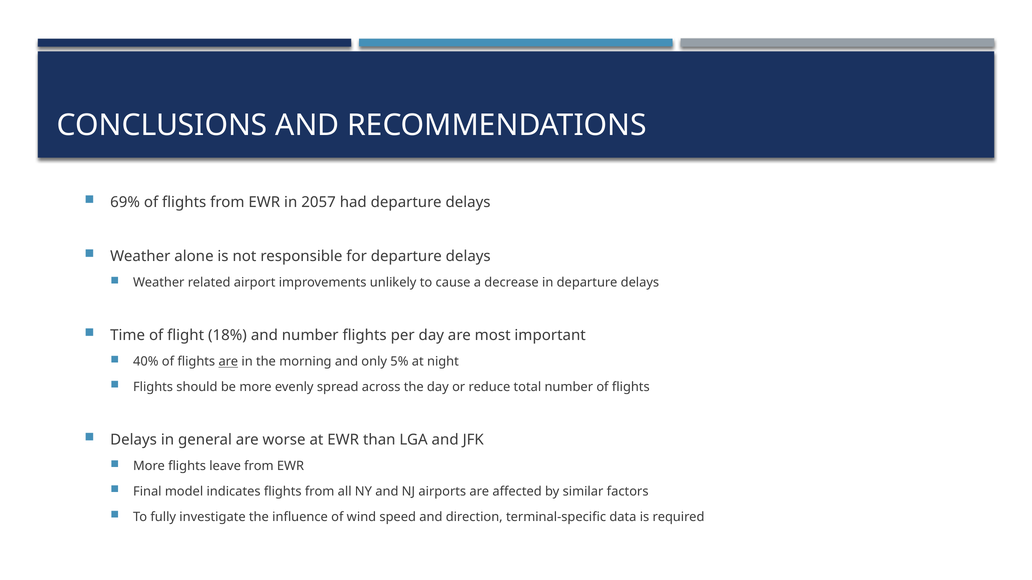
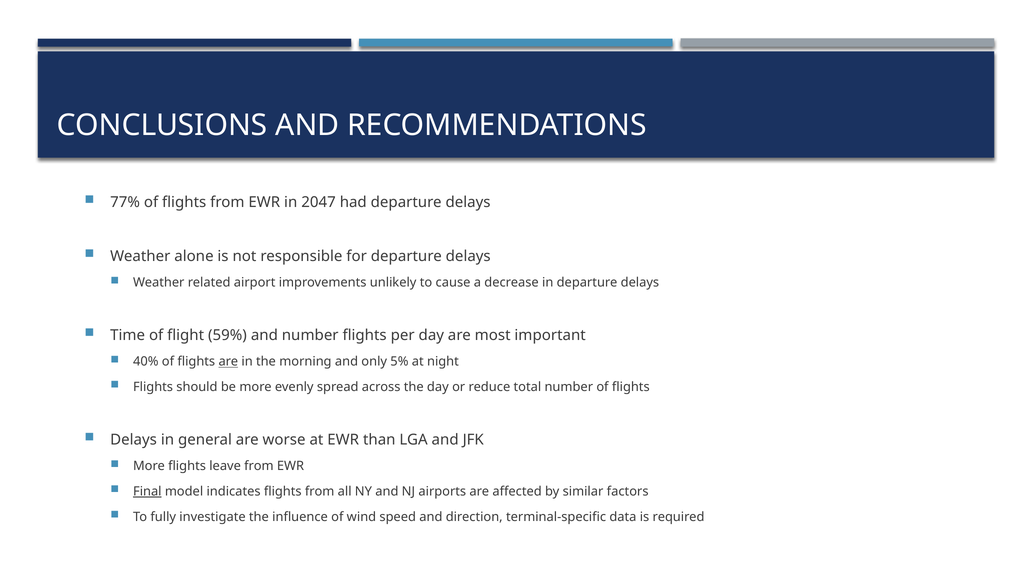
69%: 69% -> 77% (125, 203)
2057: 2057 -> 2047 (318, 203)
18%: 18% -> 59% (227, 335)
Final underline: none -> present (147, 492)
